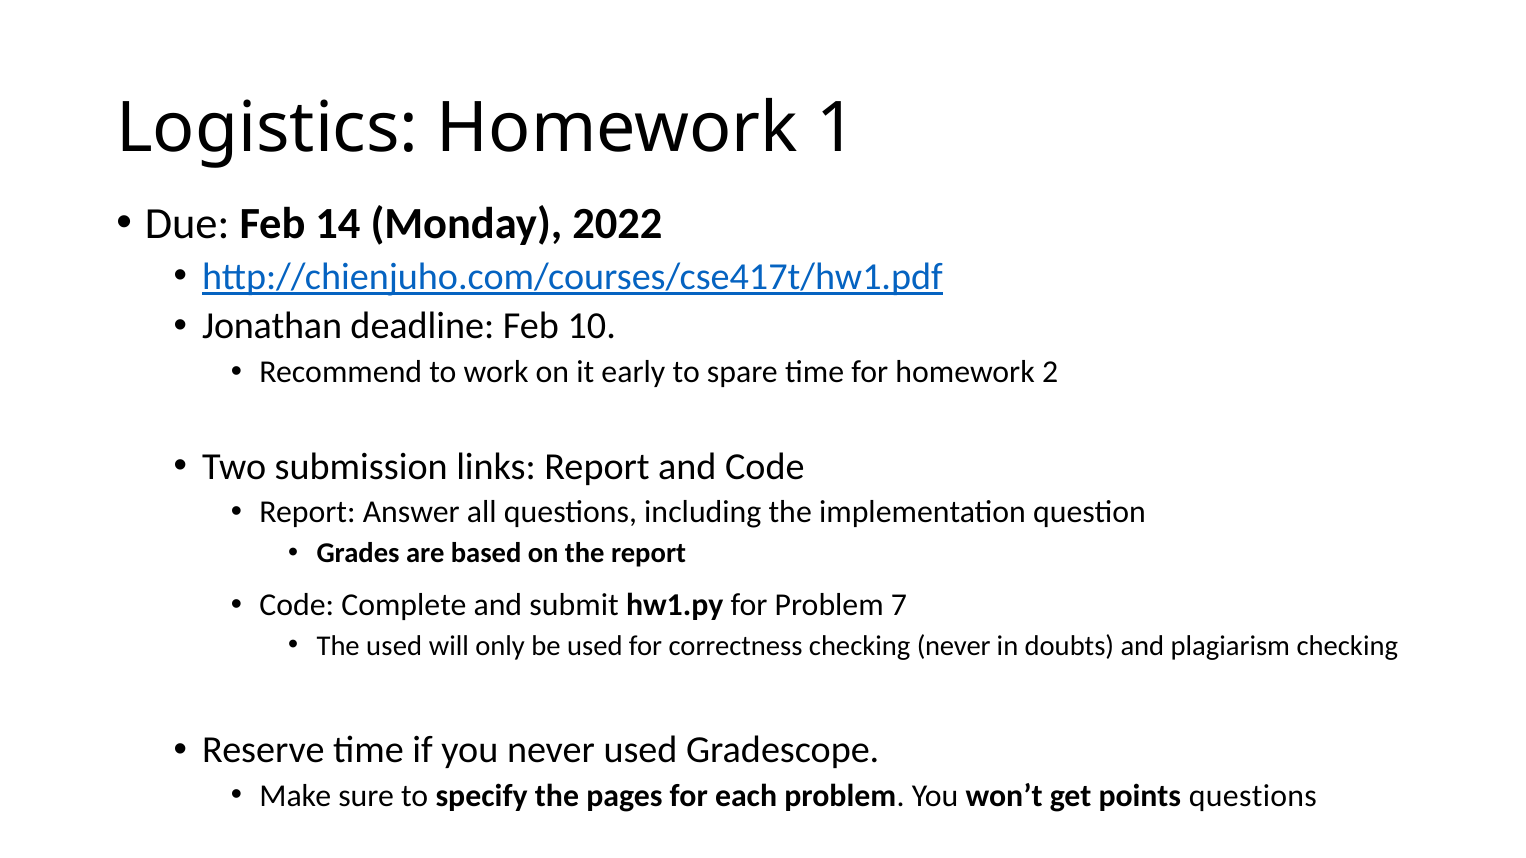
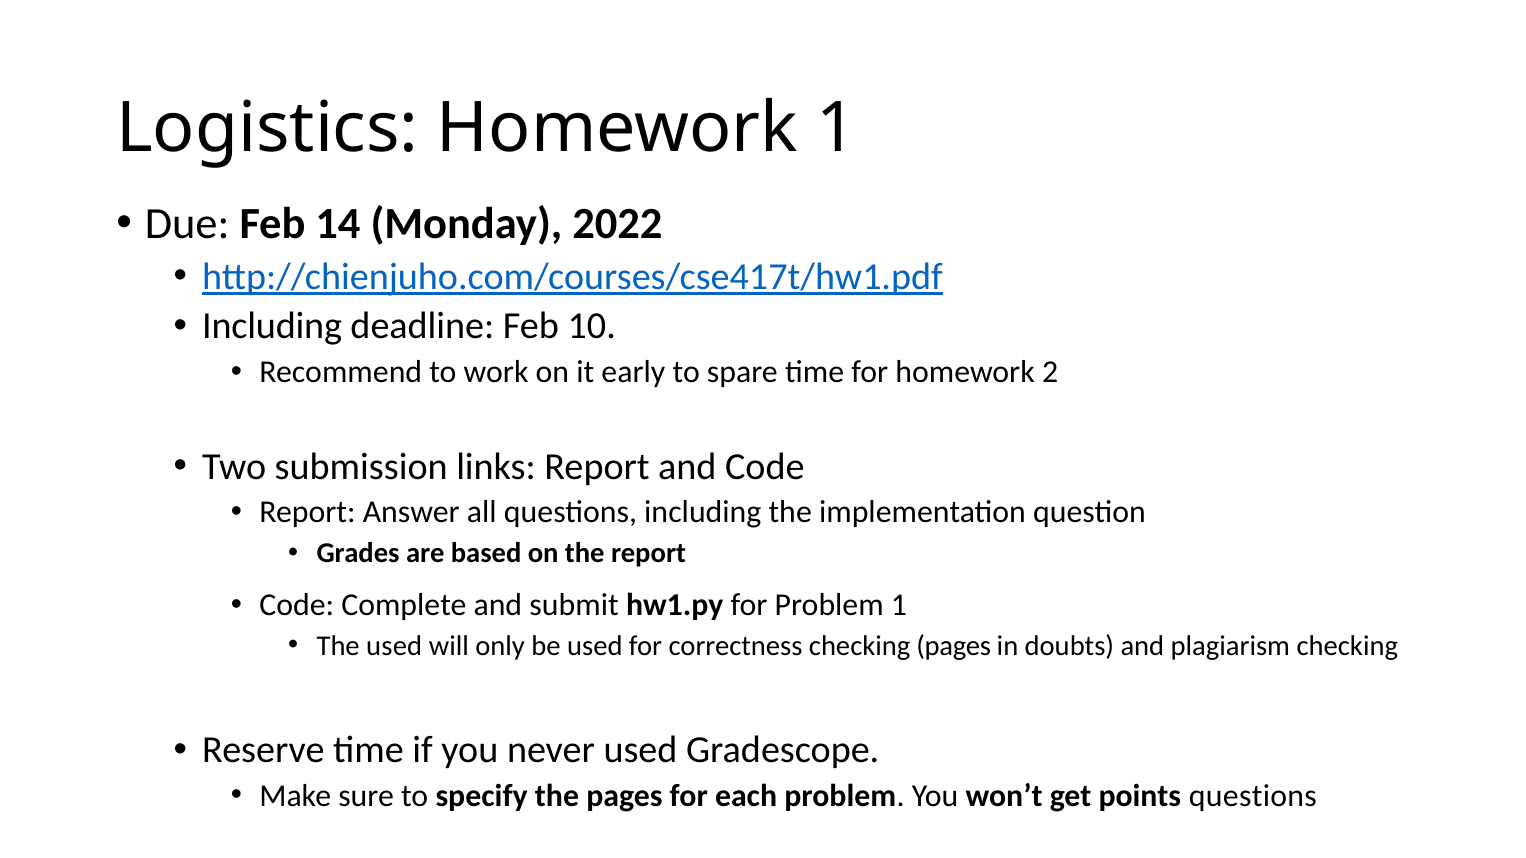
Jonathan: Jonathan -> Including (272, 326)
Problem 7: 7 -> 1 (899, 605)
checking never: never -> pages (954, 646)
